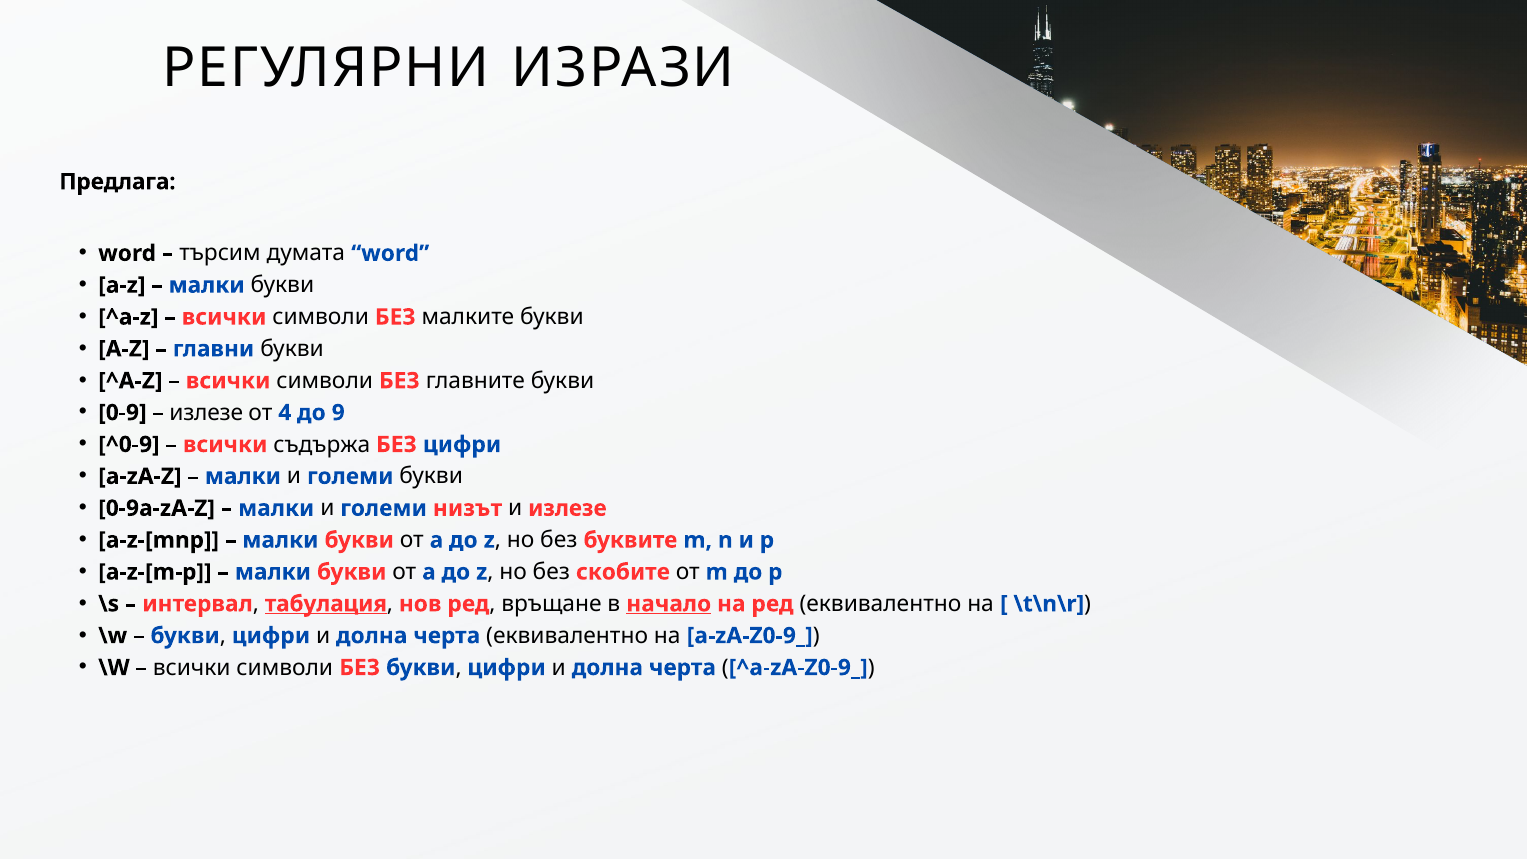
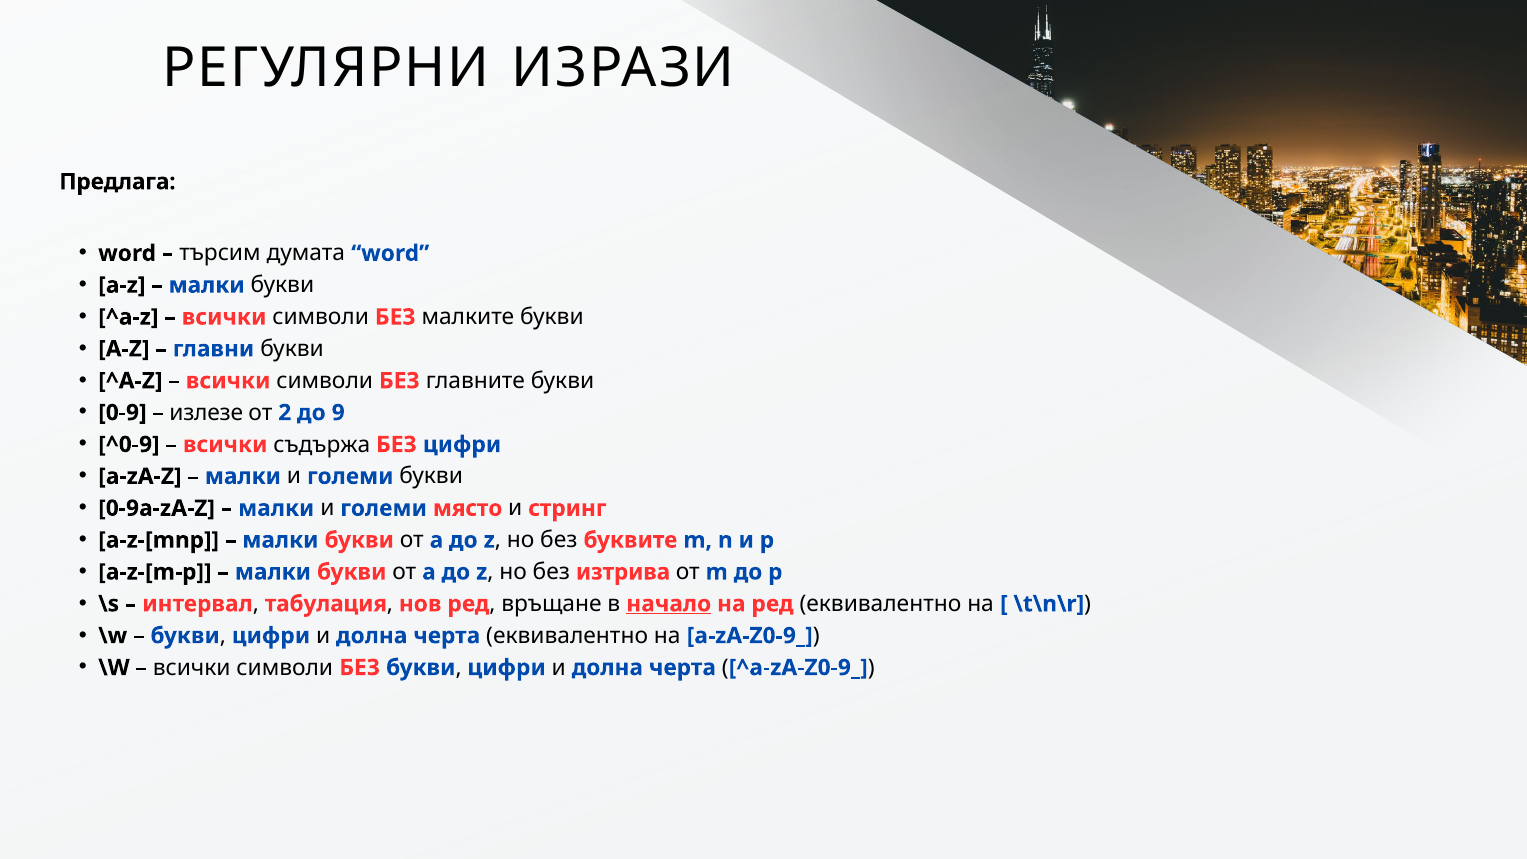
4: 4 -> 2 (285, 413)
низът: низът -> място (468, 508)
и излезе: излезе -> стринг (567, 508)
скобите: скобите -> изтрива (623, 572)
табулация underline: present -> none (326, 604)
